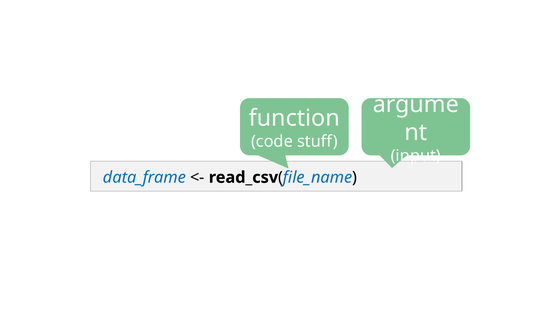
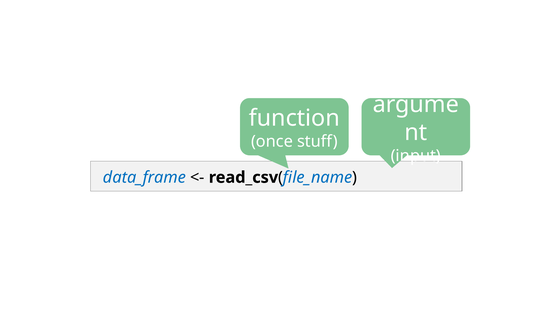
code: code -> once (272, 142)
